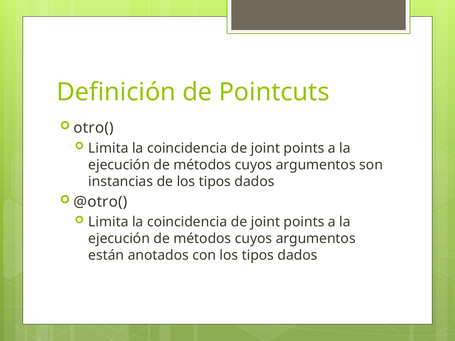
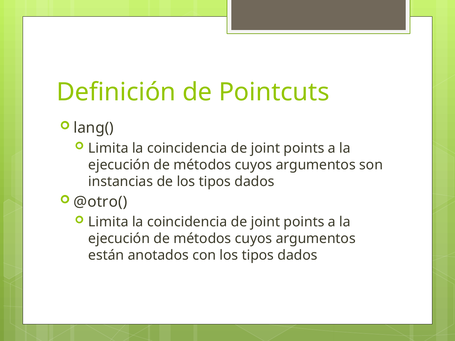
otro(: otro( -> lang( (94, 128)
